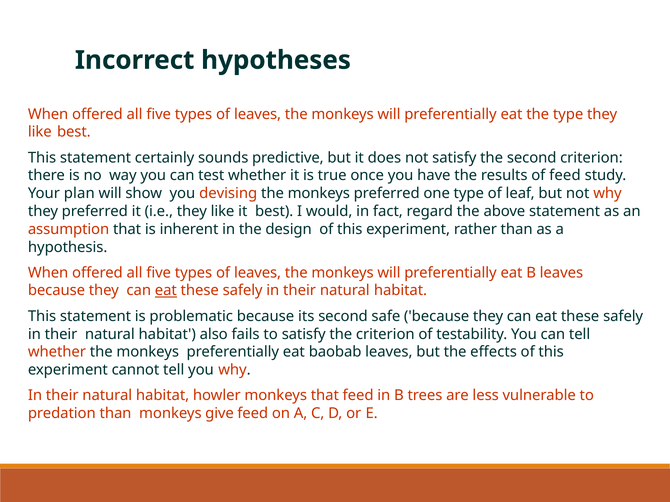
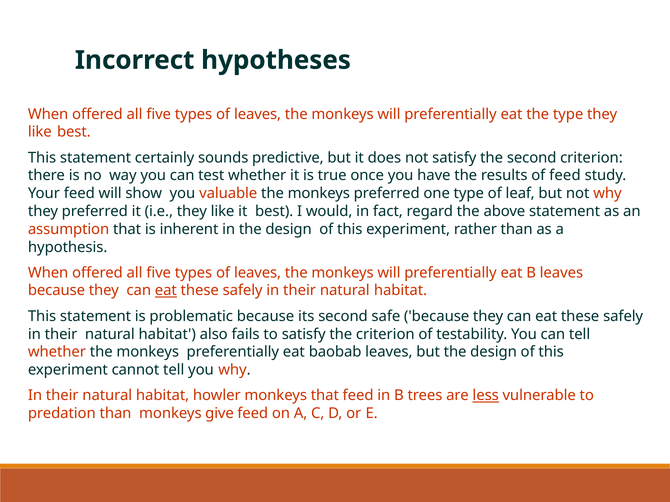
Your plan: plan -> feed (79, 193)
devising: devising -> valuable (228, 193)
but the effects: effects -> design (494, 352)
less underline: none -> present (486, 396)
